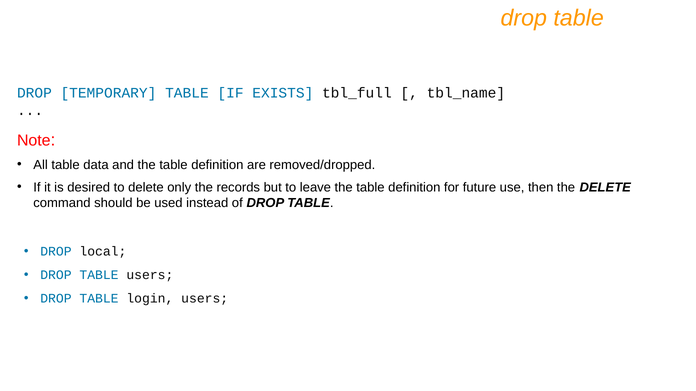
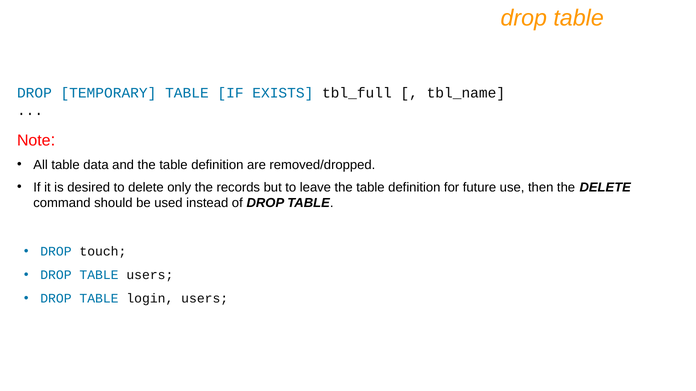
local: local -> touch (103, 252)
